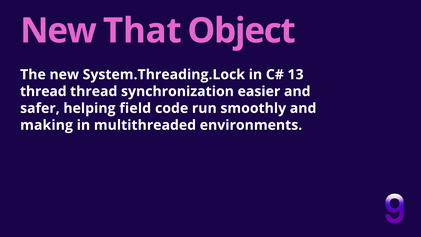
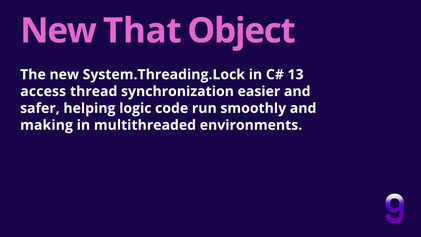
thread: thread -> access (43, 91)
field: field -> logic (135, 108)
